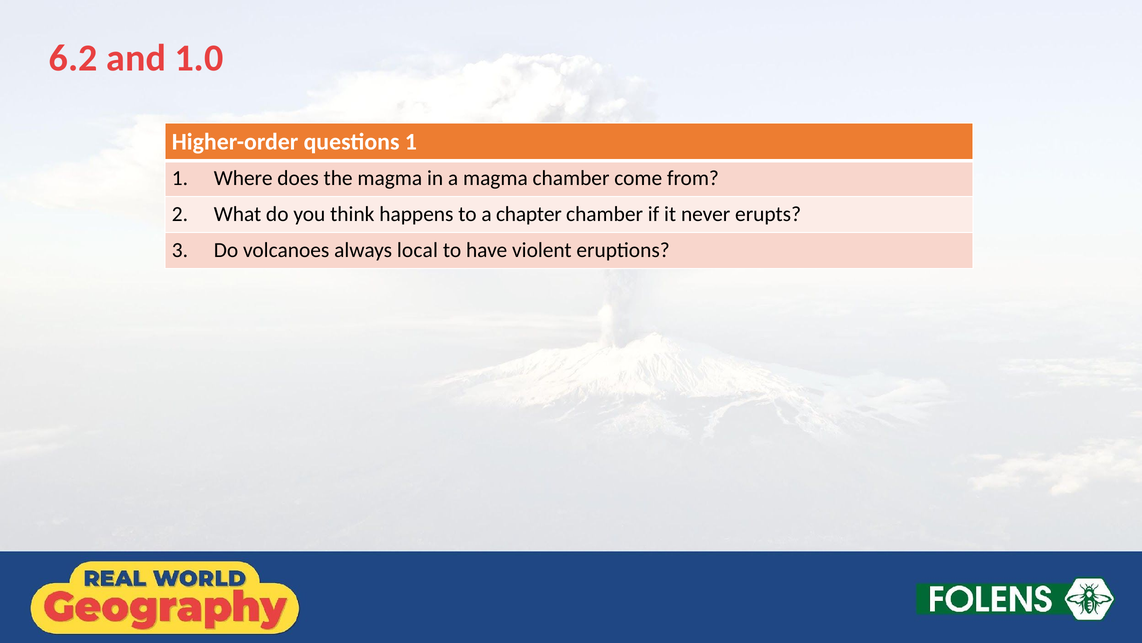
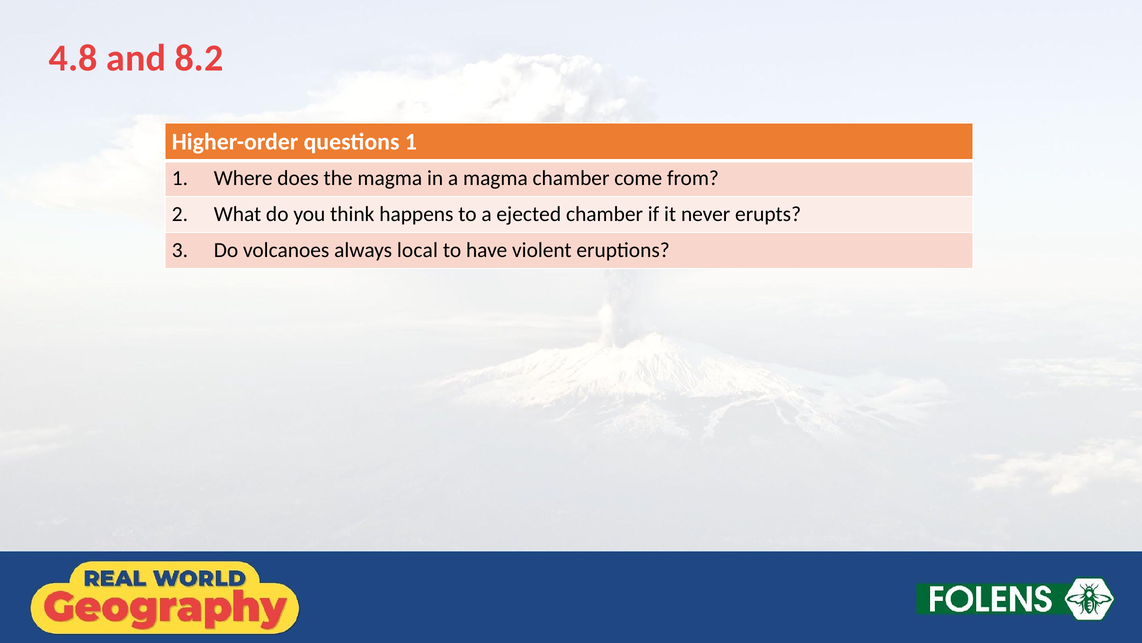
6.2: 6.2 -> 4.8 (73, 58)
1.0: 1.0 -> 8.2 (199, 58)
chapter: chapter -> ejected (529, 214)
